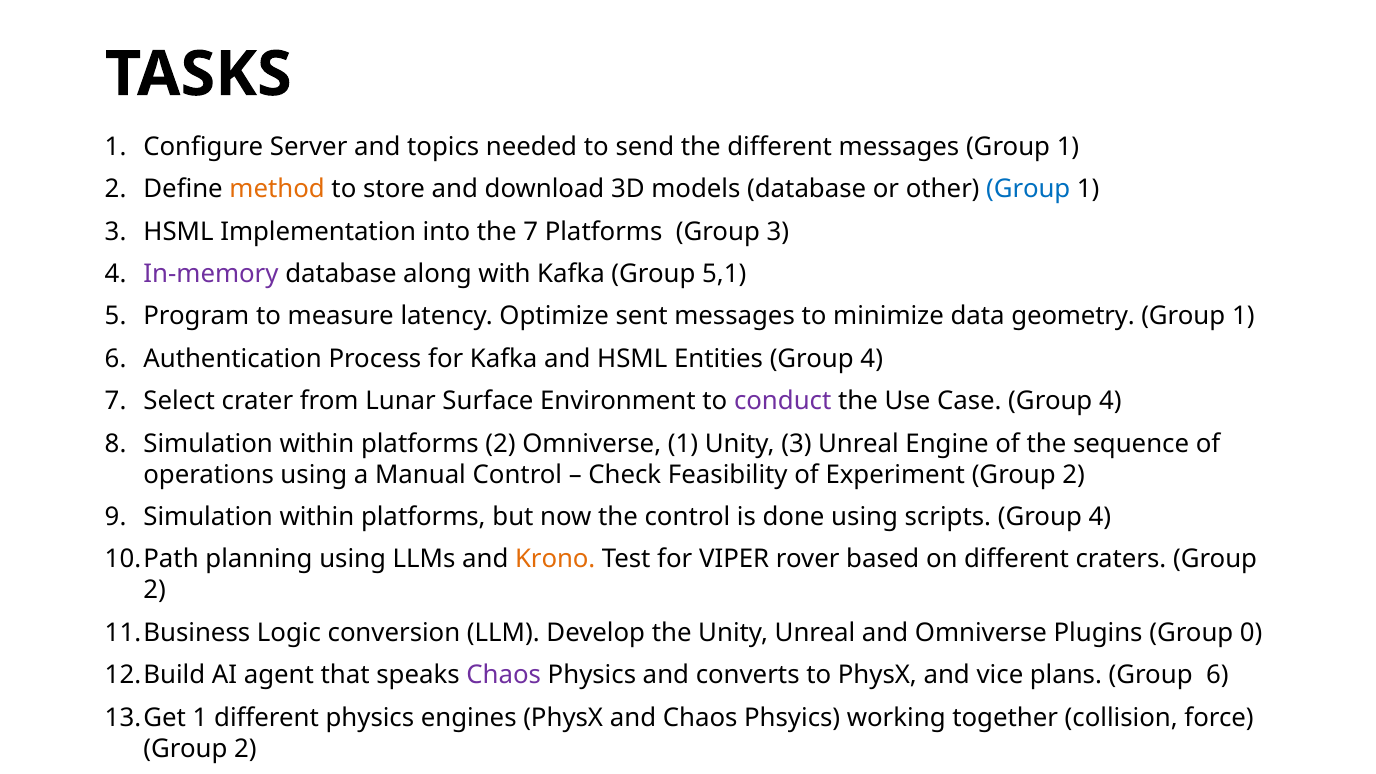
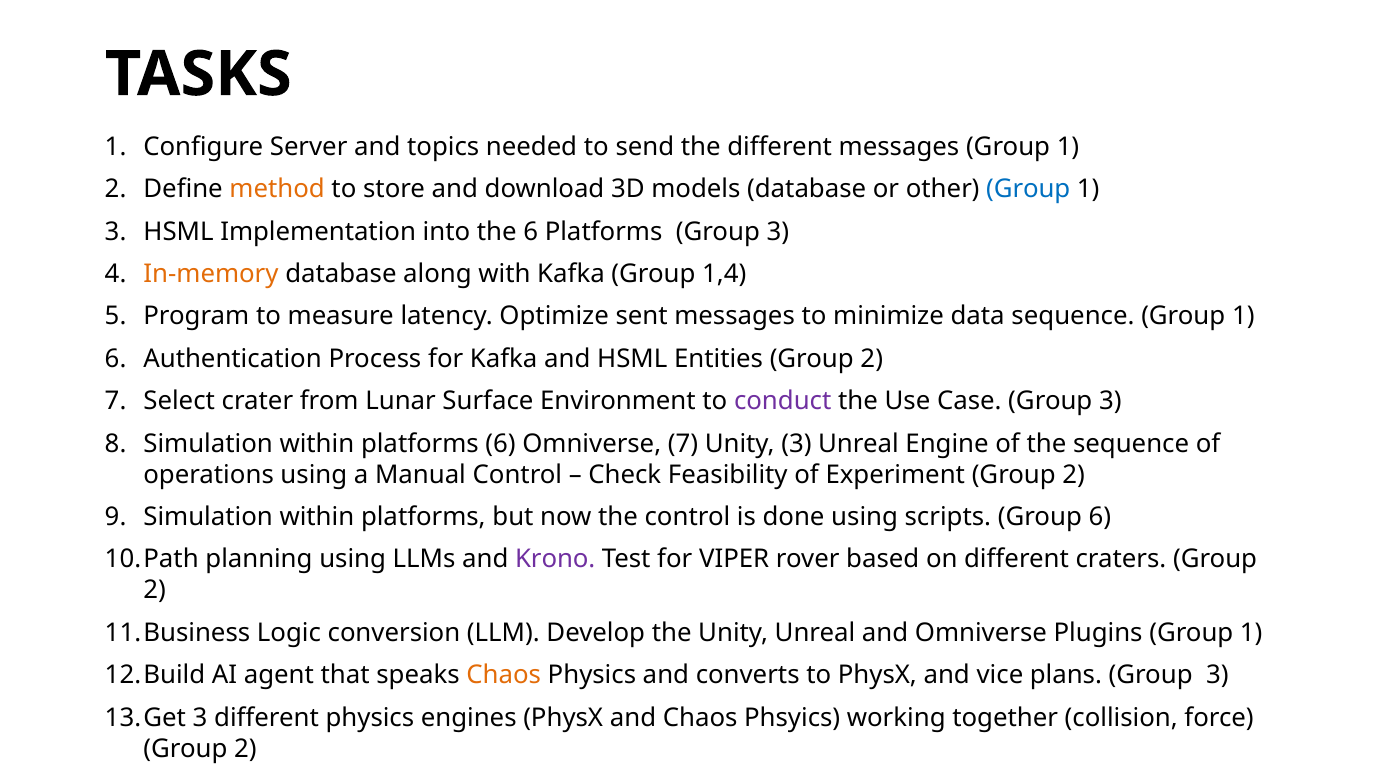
the 7: 7 -> 6 (531, 232)
In-memory colour: purple -> orange (211, 274)
5,1: 5,1 -> 1,4 (724, 274)
data geometry: geometry -> sequence (1073, 316)
Entities Group 4: 4 -> 2 (872, 359)
Case Group 4: 4 -> 3 (1110, 401)
platforms 2: 2 -> 6 (501, 444)
Omniverse 1: 1 -> 7 (683, 444)
scripts Group 4: 4 -> 6 (1100, 517)
Krono colour: orange -> purple (555, 559)
Plugins Group 0: 0 -> 1 (1251, 633)
Chaos colour: purple -> orange (504, 675)
6: 6 -> 3 (1217, 675)
1: 1 -> 3 (200, 718)
